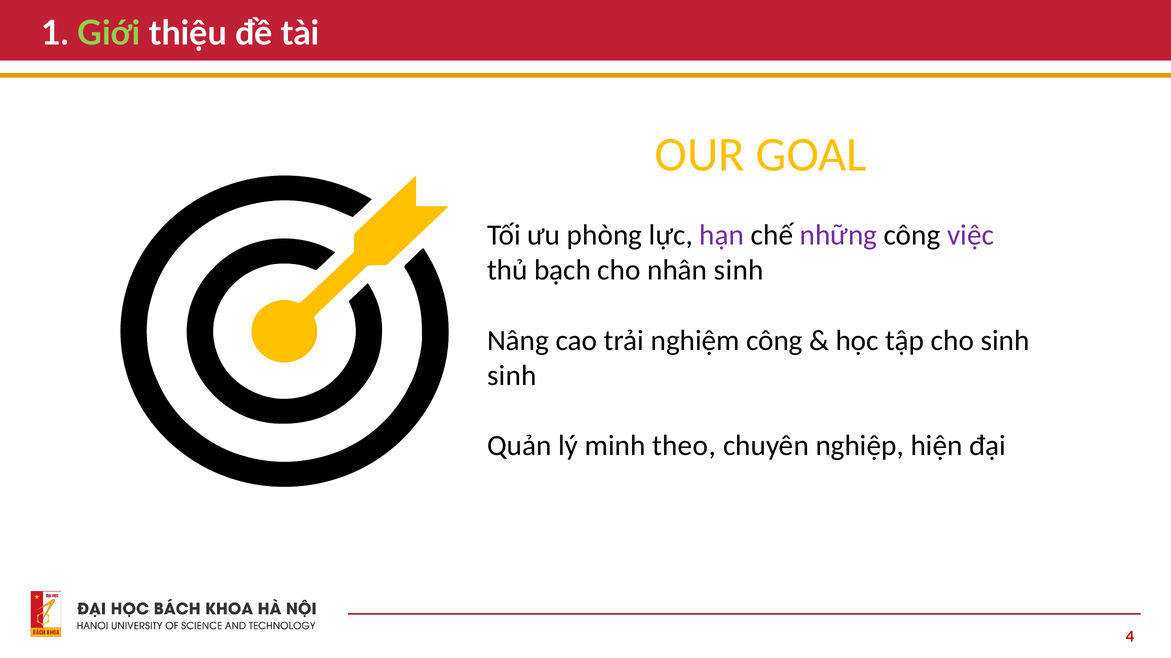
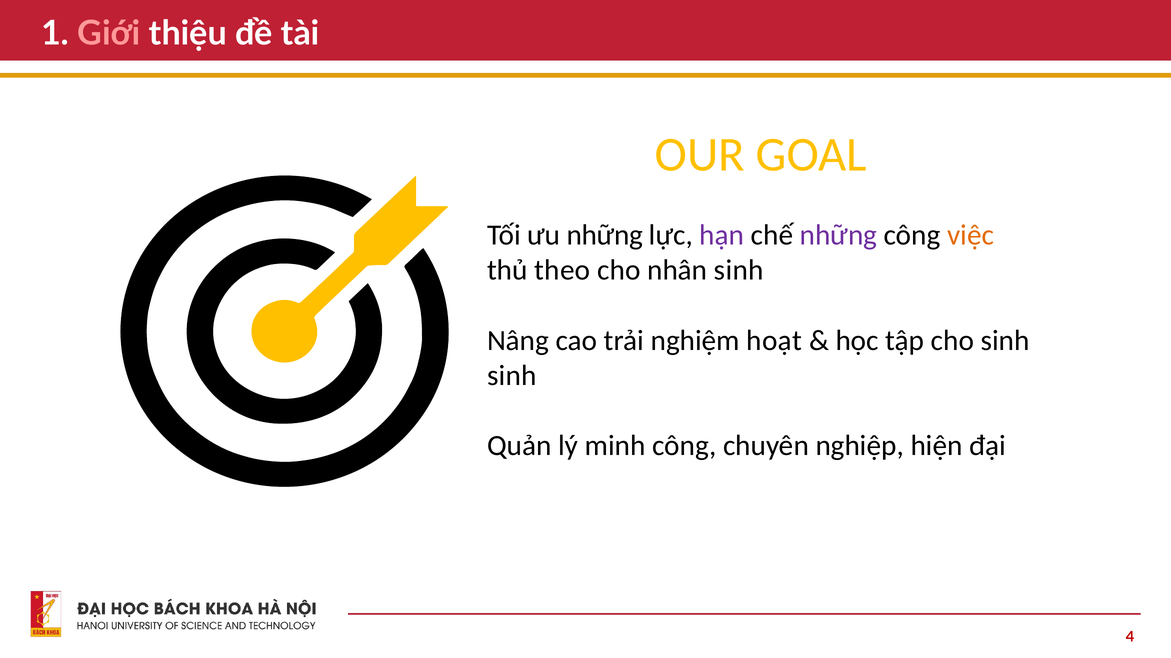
Giới colour: light green -> pink (109, 33)
ưu phòng: phòng -> những (605, 235)
việc colour: purple -> orange (971, 235)
bạch: bạch -> theo (562, 270)
nghiệm công: công -> hoạt (774, 341)
minh theo: theo -> công (684, 446)
